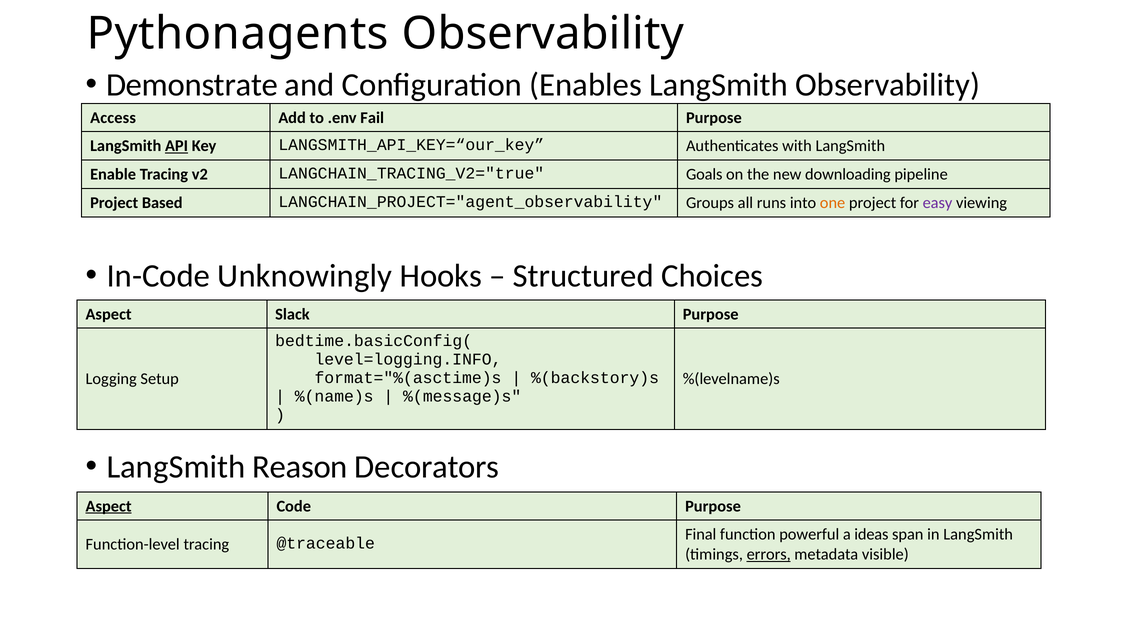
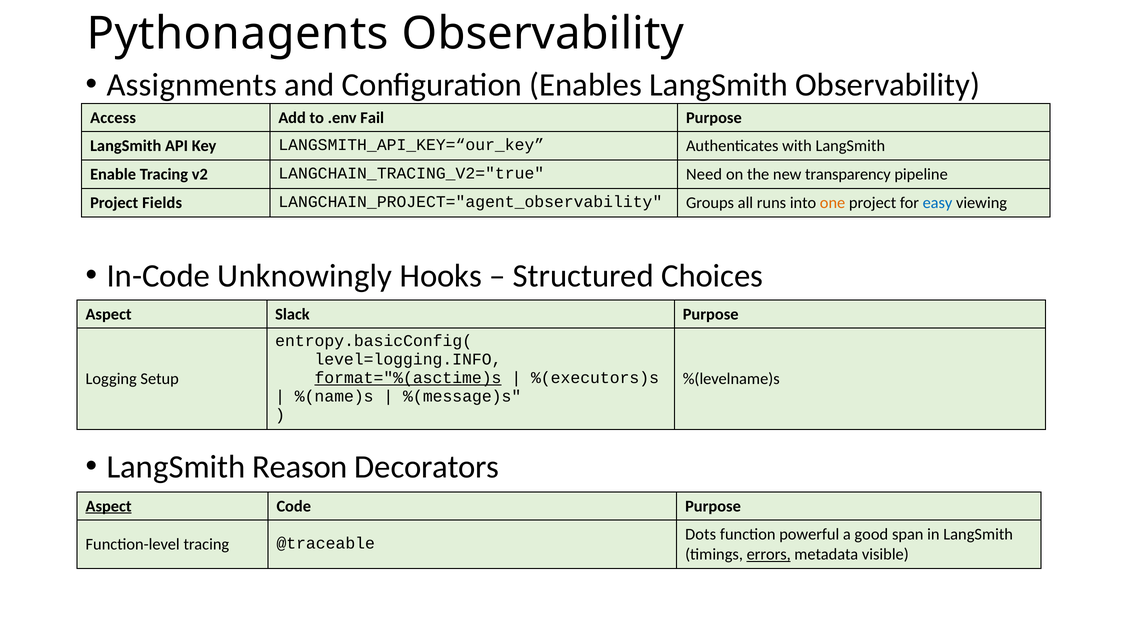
Demonstrate: Demonstrate -> Assignments (192, 85)
API underline: present -> none (177, 146)
Goals: Goals -> Need (704, 174)
downloading: downloading -> transparency (848, 174)
Based: Based -> Fields (162, 203)
easy colour: purple -> blue (937, 203)
bedtime.basicConfig(: bedtime.basicConfig( -> entropy.basicConfig( (374, 341)
format="%(asctime)s underline: none -> present (408, 378)
%(backstory)s: %(backstory)s -> %(executors)s (595, 378)
Final: Final -> Dots (701, 534)
ideas: ideas -> good (871, 534)
